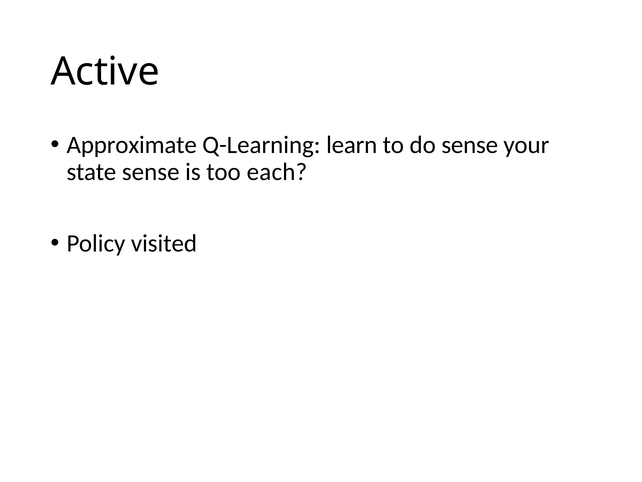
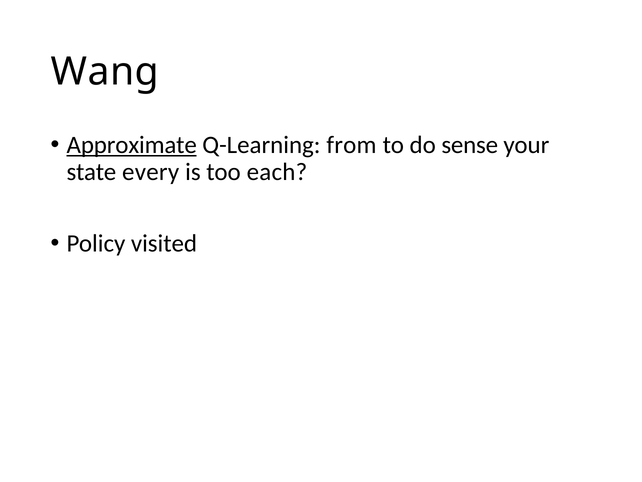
Active: Active -> Wang (105, 72)
Approximate underline: none -> present (132, 145)
learn: learn -> from (351, 145)
state sense: sense -> every (151, 172)
